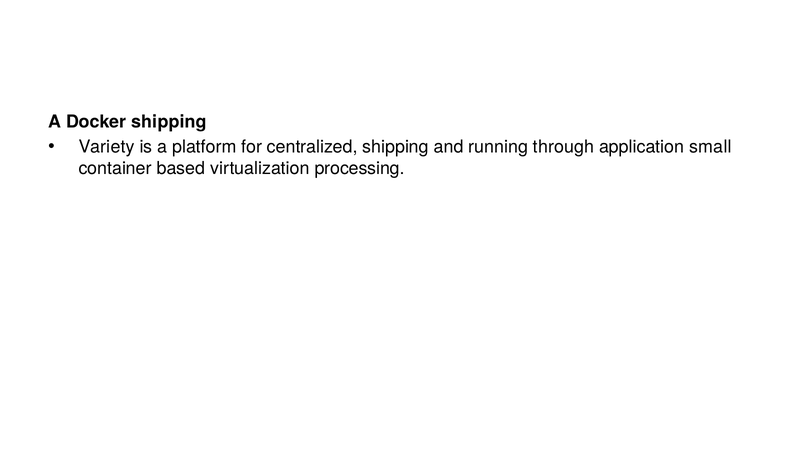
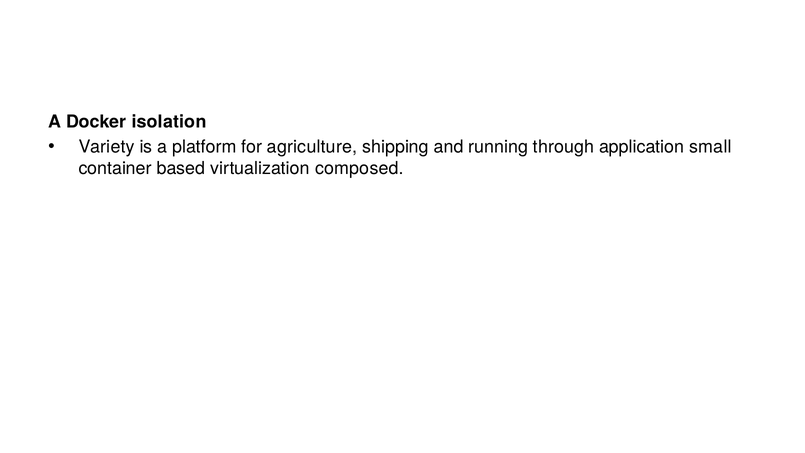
Docker shipping: shipping -> isolation (169, 122)
centralized: centralized -> agriculture (312, 147)
processing: processing -> composed (359, 168)
